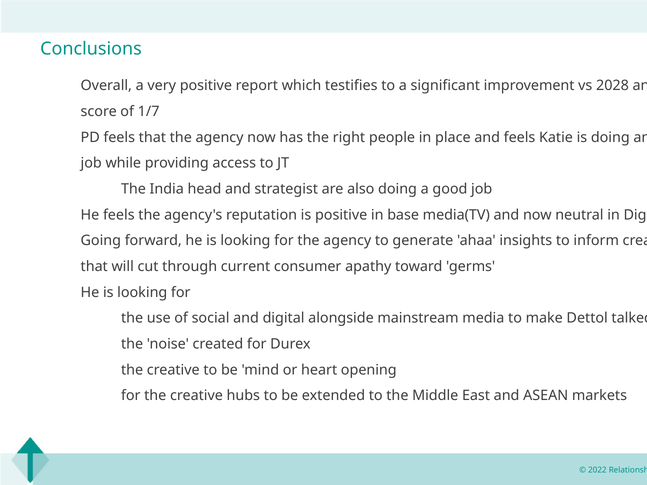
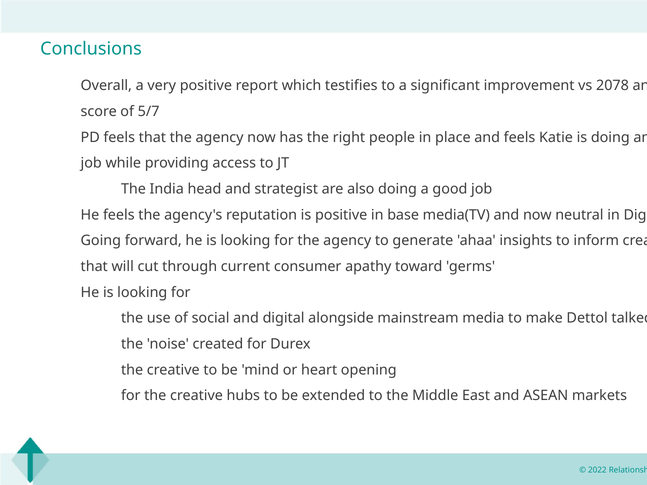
2028: 2028 -> 2078 (613, 86)
1/7: 1/7 -> 5/7 (149, 111)
